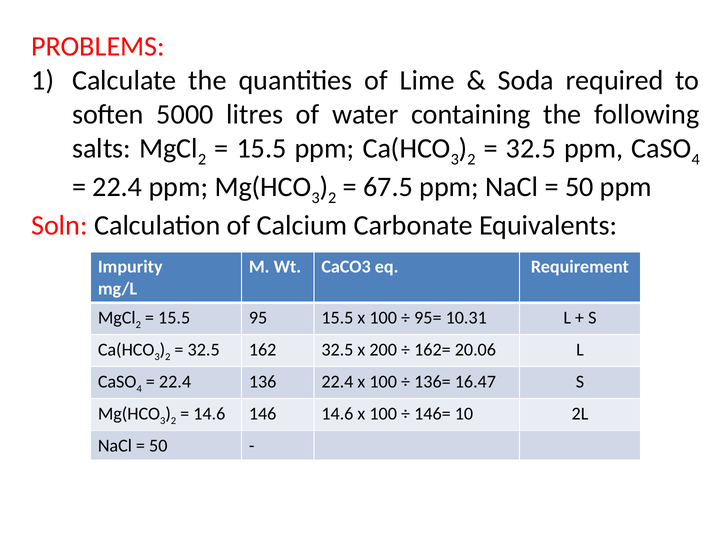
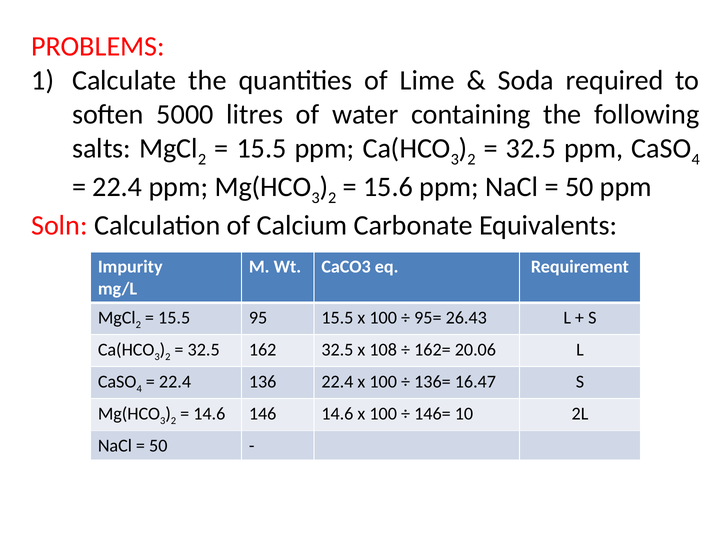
67.5: 67.5 -> 15.6 (388, 187)
10.31: 10.31 -> 26.43 (466, 317)
200: 200 -> 108 (383, 349)
